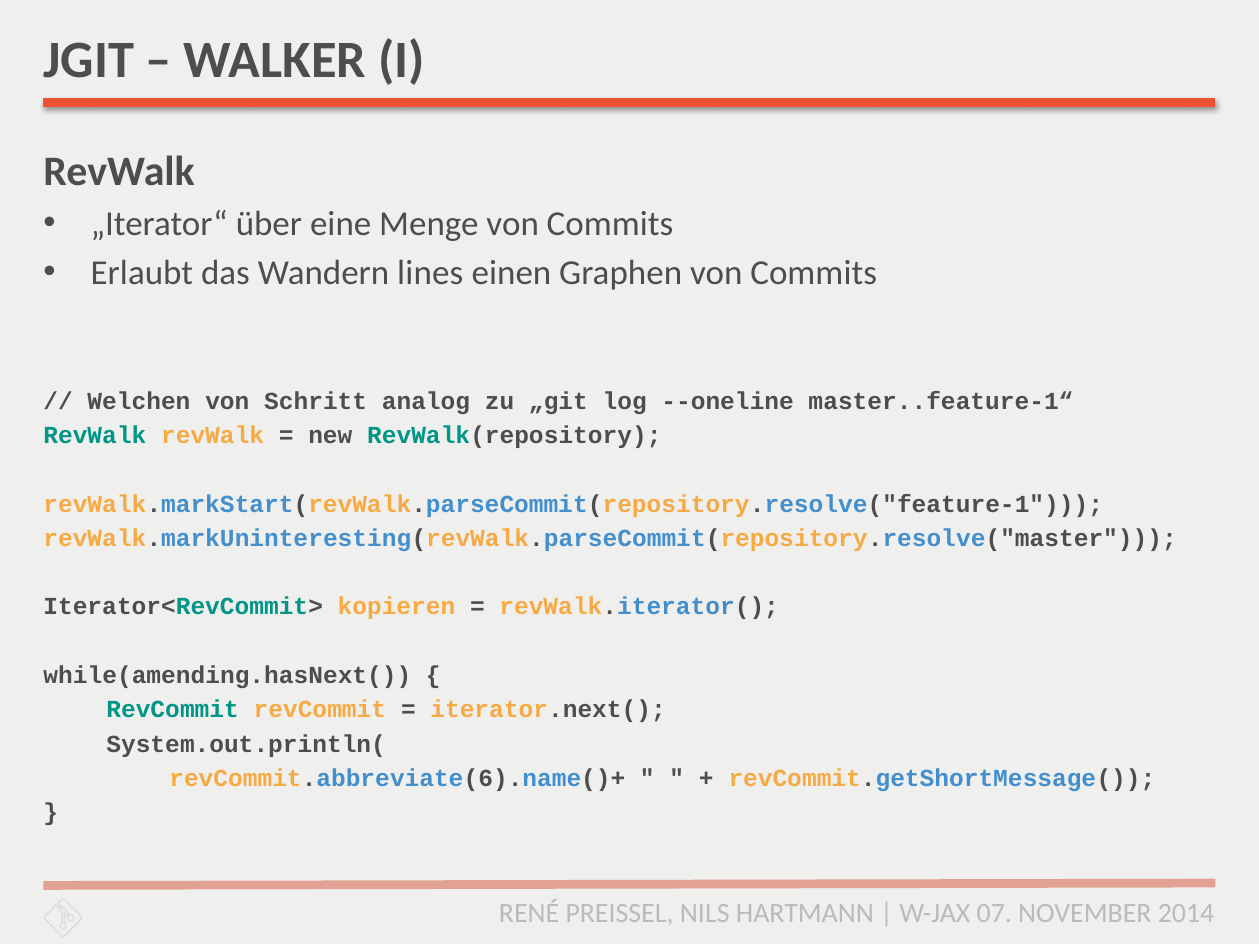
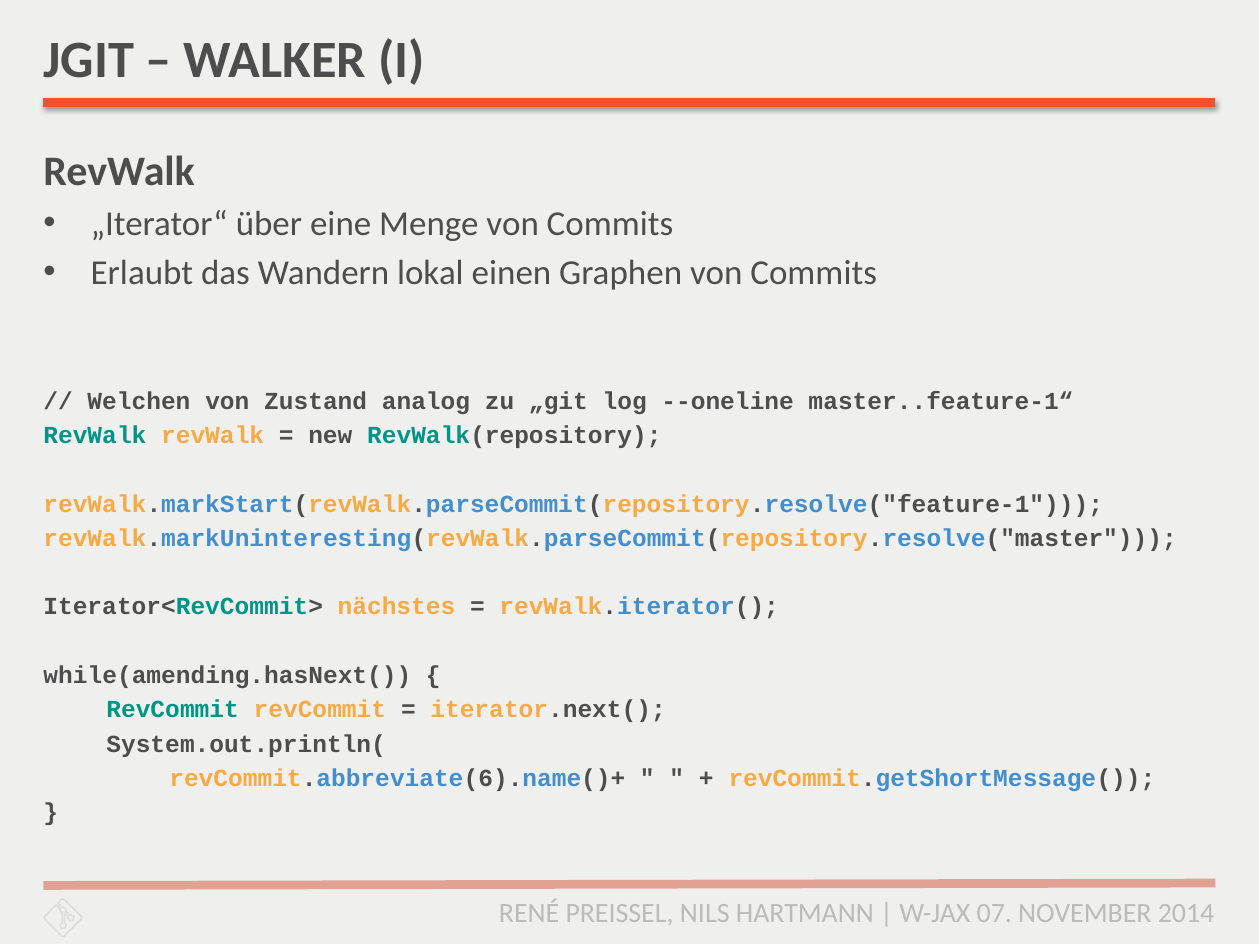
lines: lines -> lokal (430, 273)
Schritt: Schritt -> Zustand (316, 401)
kopieren: kopieren -> nächstes (396, 607)
